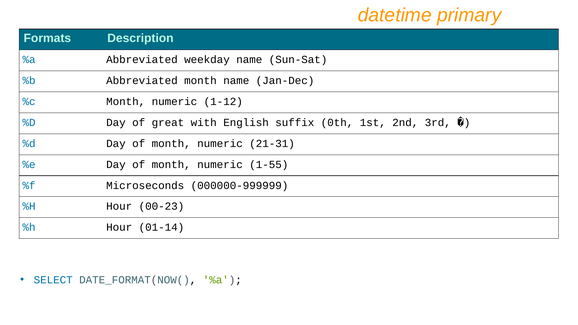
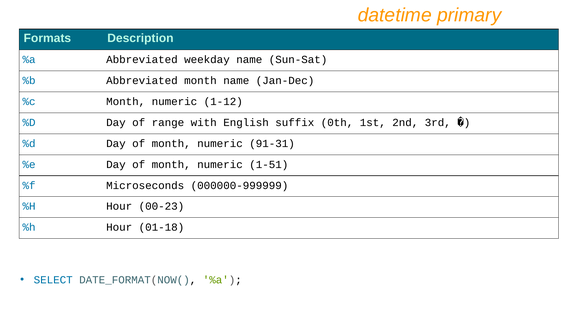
great: great -> range (168, 123)
21-31: 21-31 -> 91-31 (272, 144)
1-55: 1-55 -> 1-51 (269, 165)
01-14: 01-14 -> 01-18 (161, 227)
